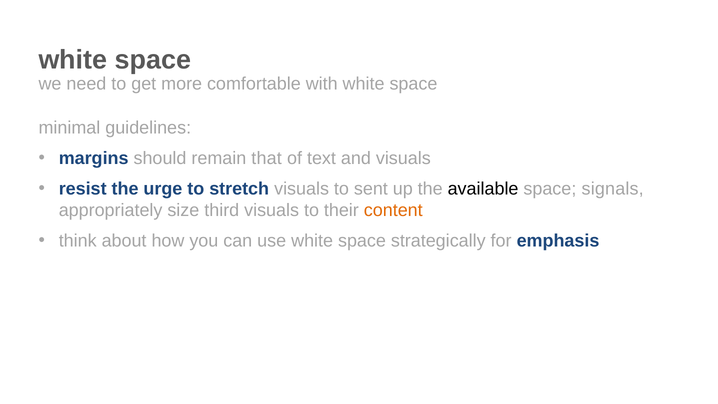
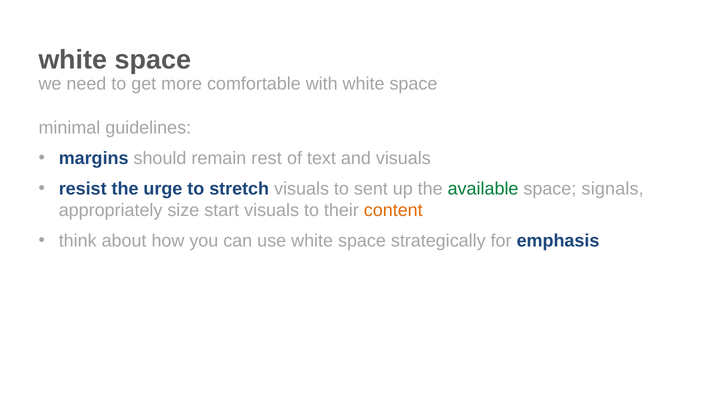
that: that -> rest (267, 158)
available colour: black -> green (483, 189)
third: third -> start (222, 210)
